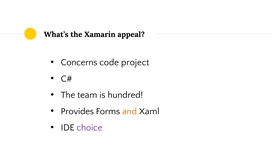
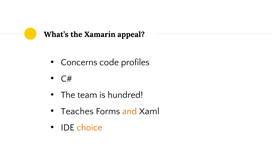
project: project -> profiles (135, 62)
Provides: Provides -> Teaches (77, 111)
choice colour: purple -> orange (89, 128)
